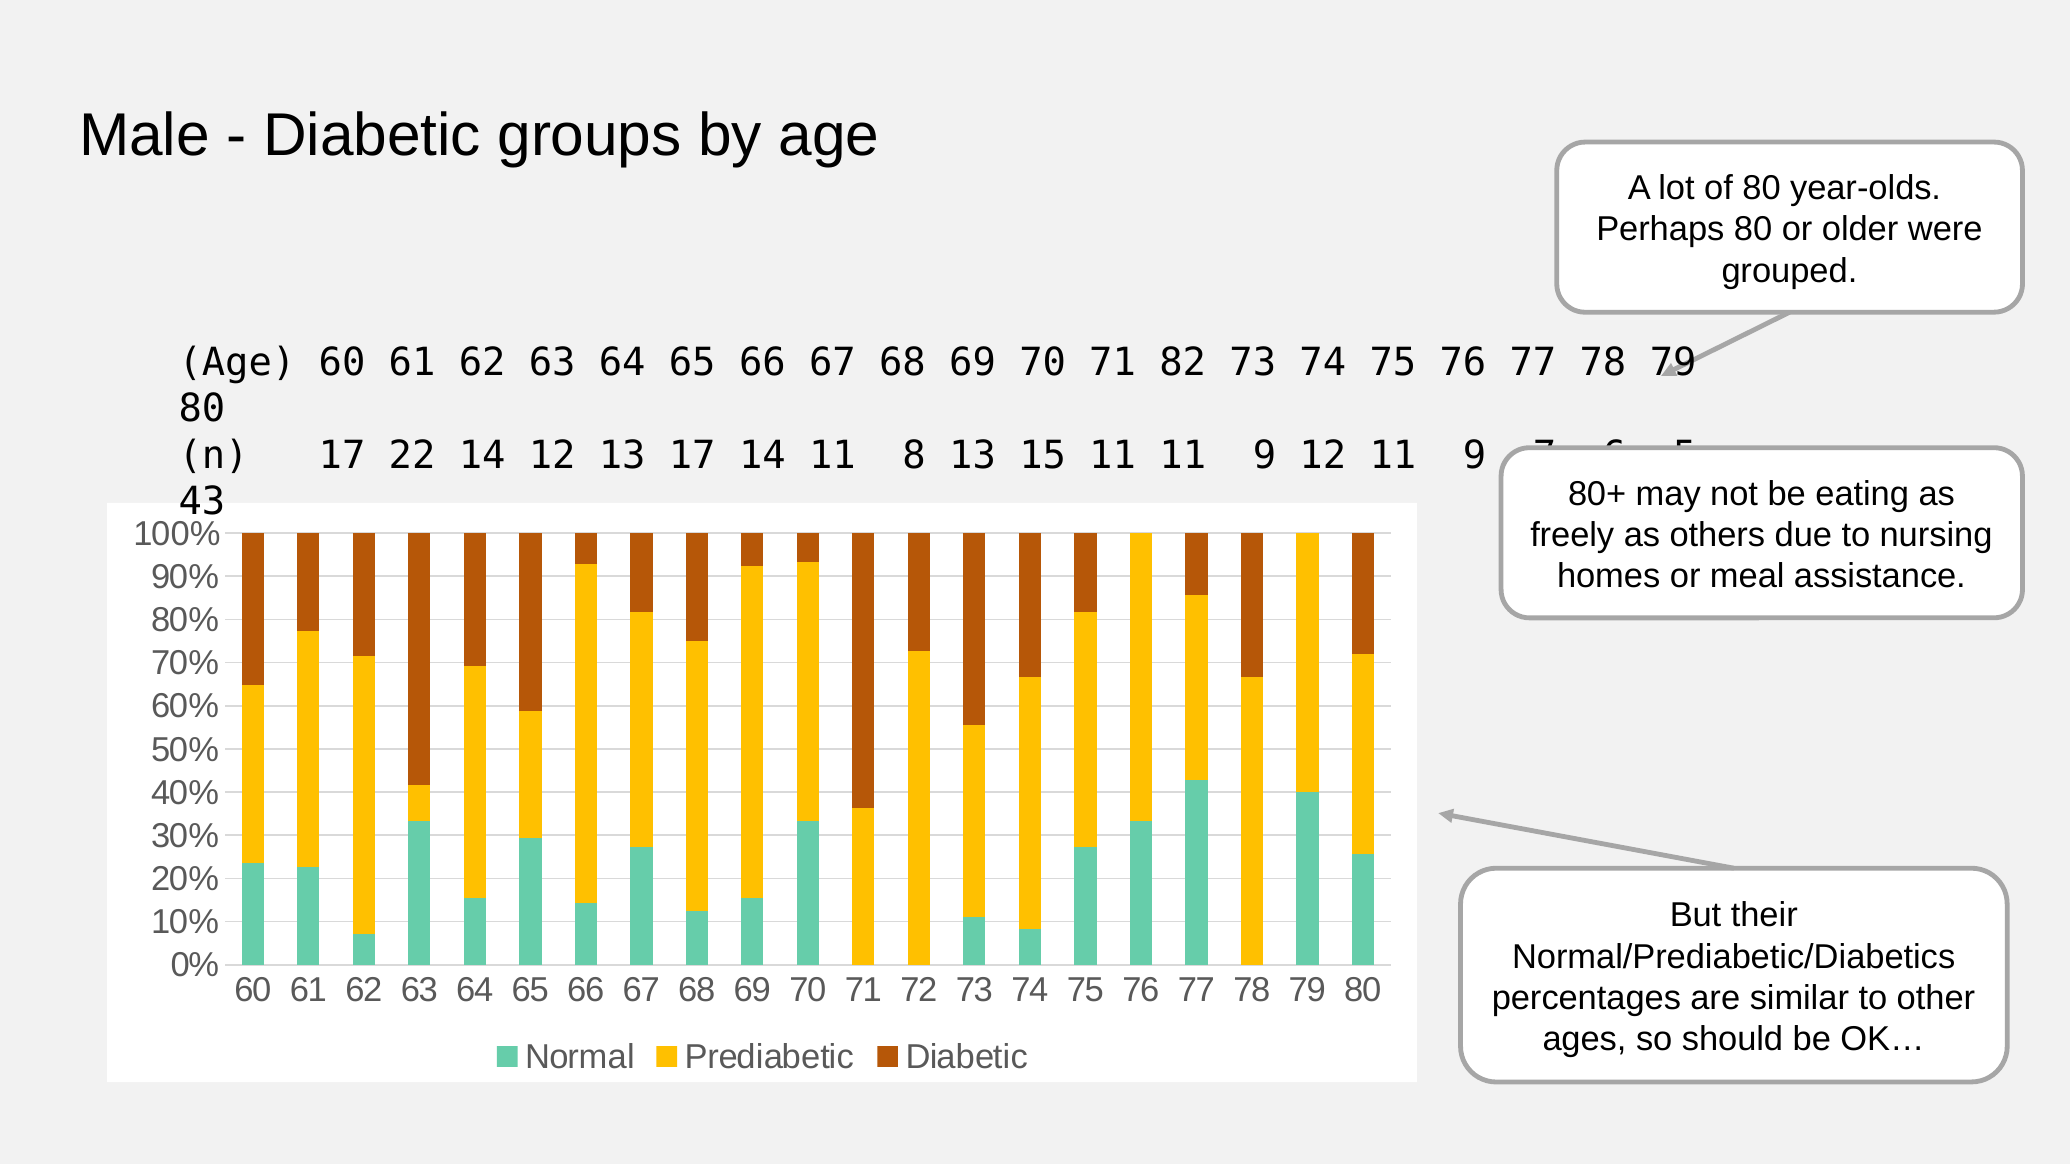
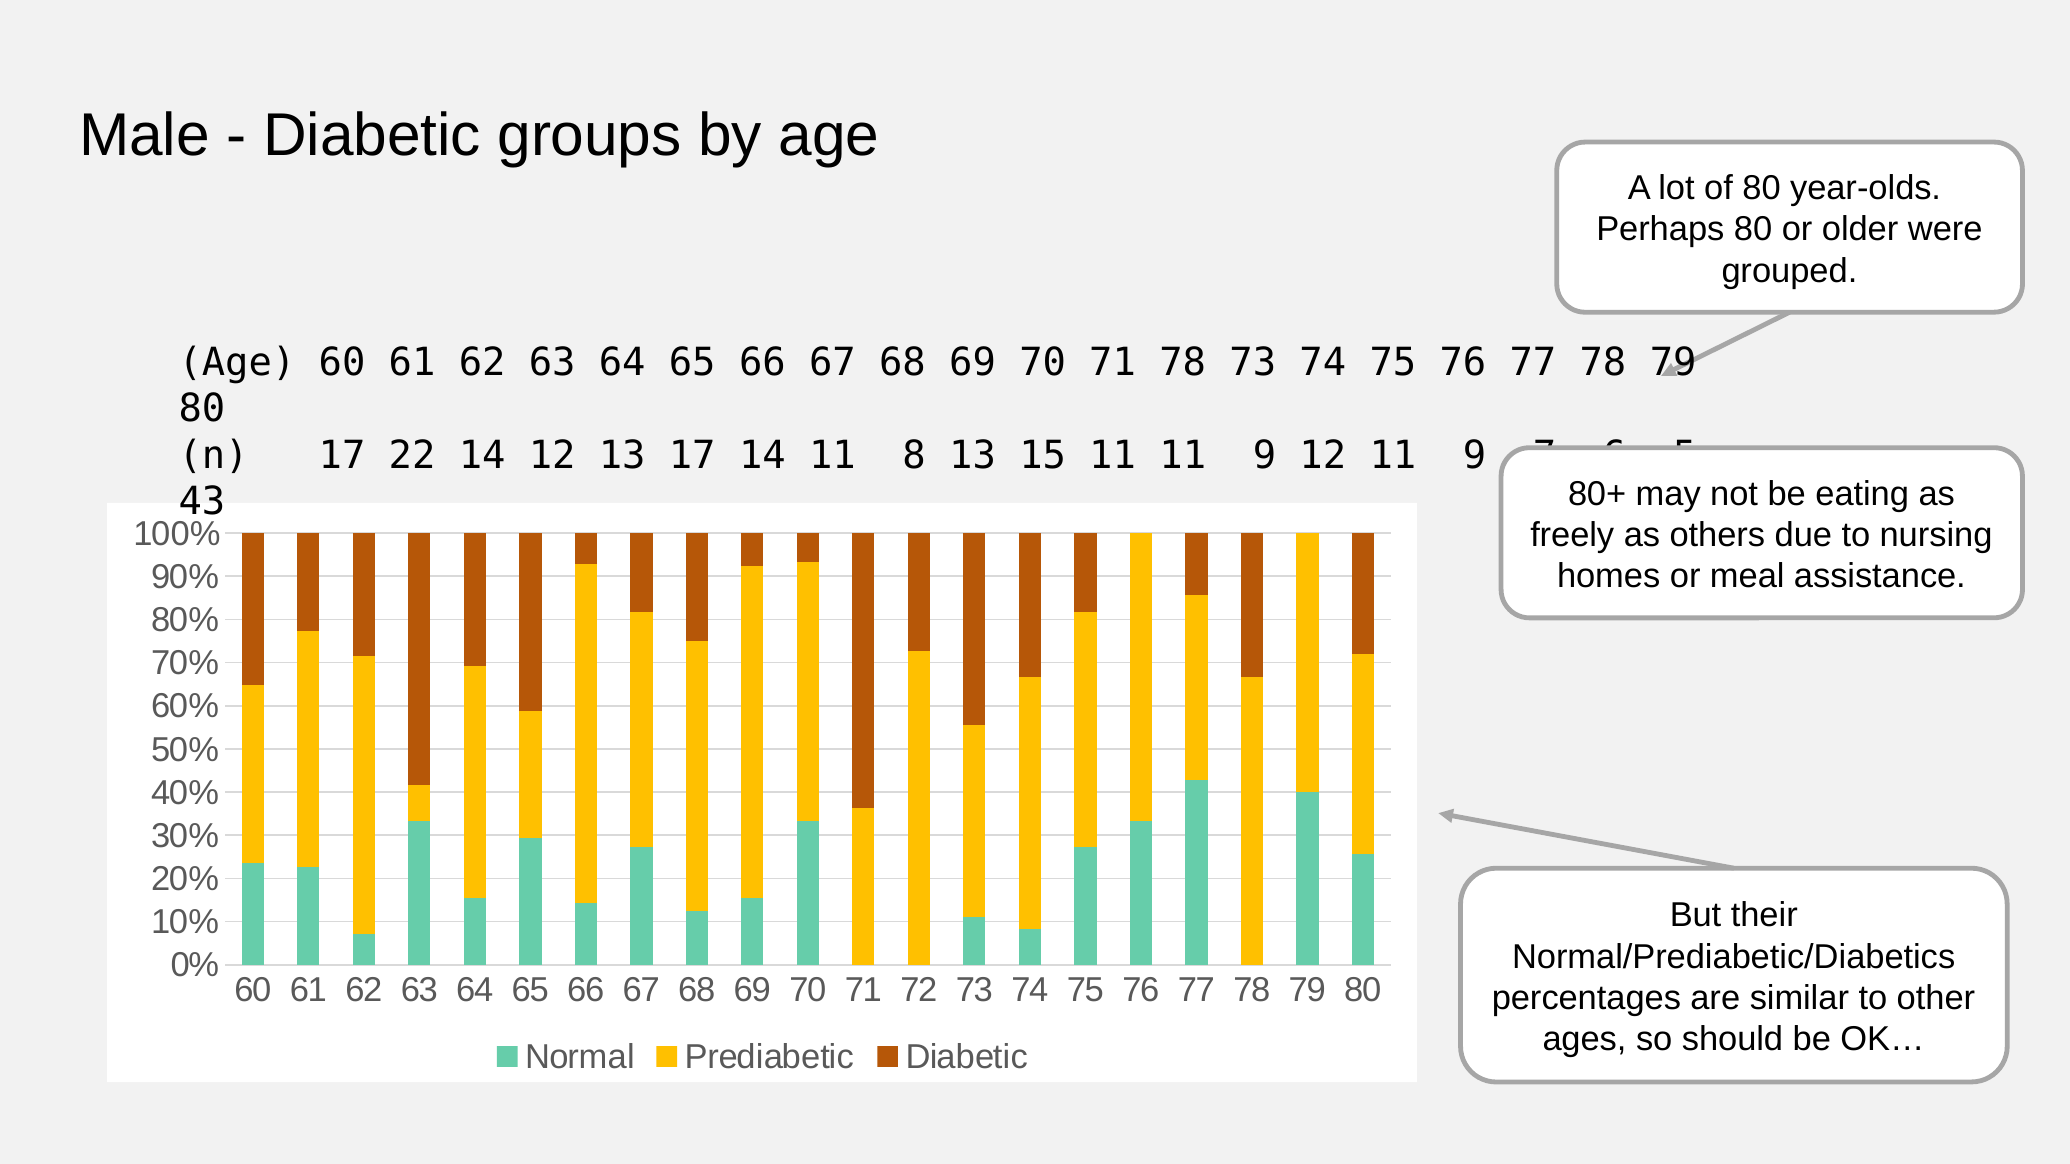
71 82: 82 -> 78 (1183, 362)
